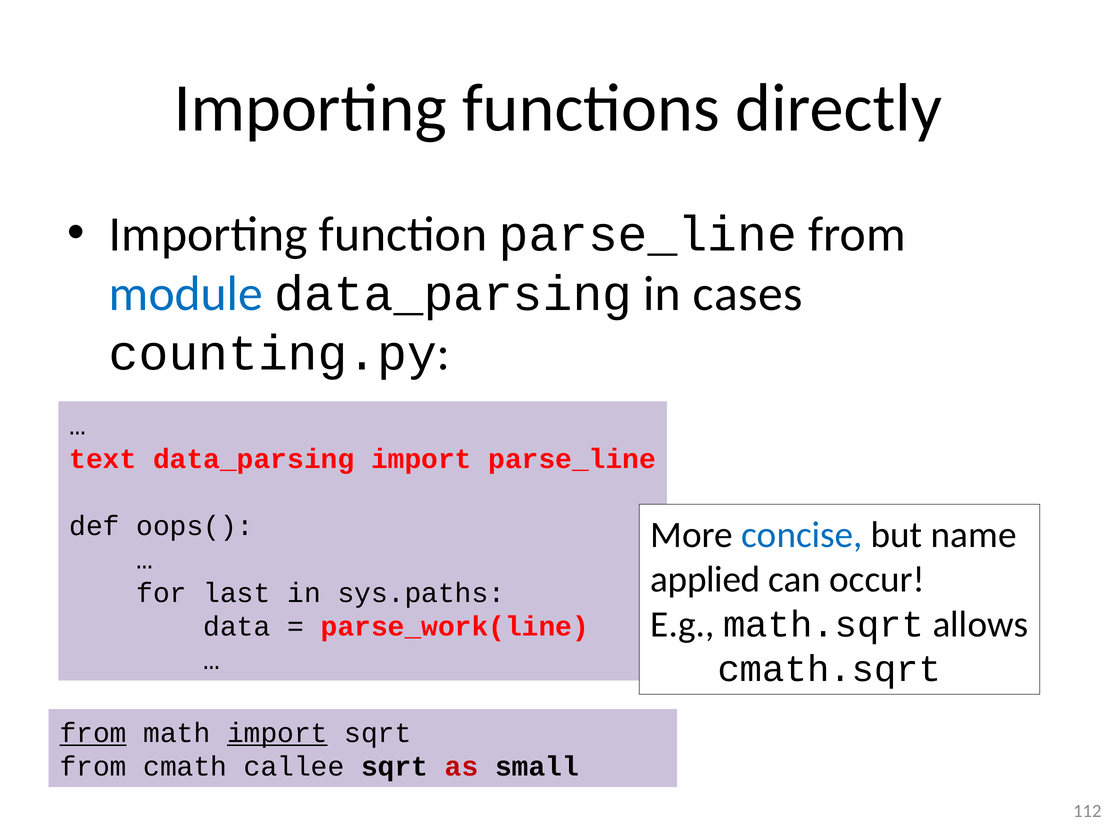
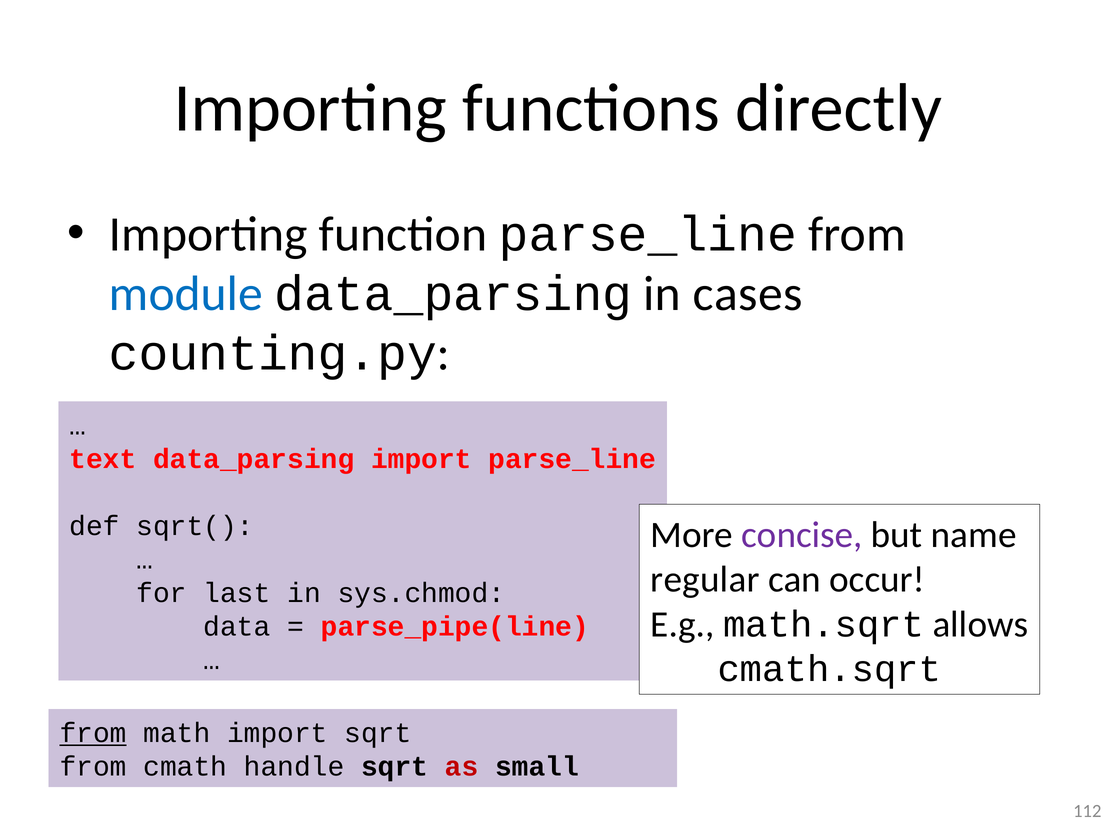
oops(: oops( -> sqrt( (195, 526)
concise colour: blue -> purple (802, 535)
applied: applied -> regular (705, 579)
sys.paths: sys.paths -> sys.chmod (421, 593)
parse_work(line: parse_work(line -> parse_pipe(line (455, 627)
import underline: present -> none (277, 733)
callee: callee -> handle (294, 767)
